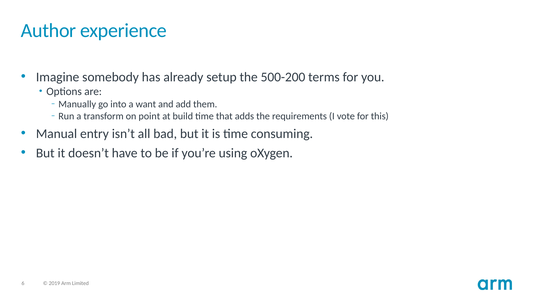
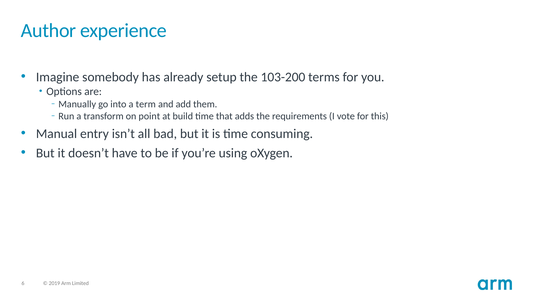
500-200: 500-200 -> 103-200 (283, 77)
want: want -> term (146, 104)
